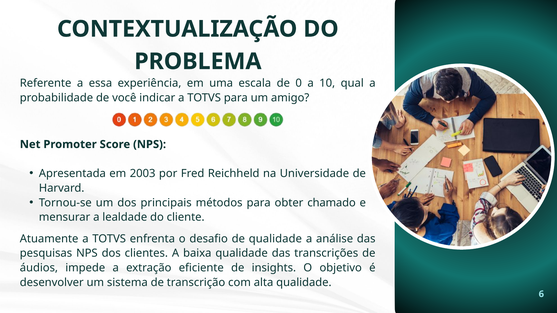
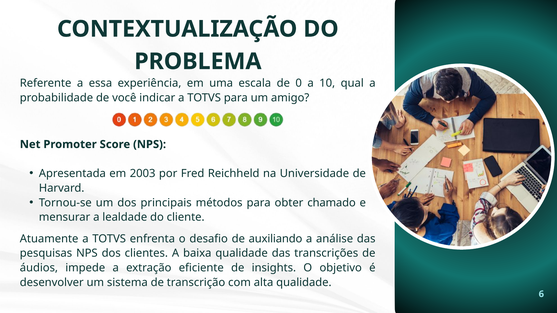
de qualidade: qualidade -> auxiliando (275, 239)
